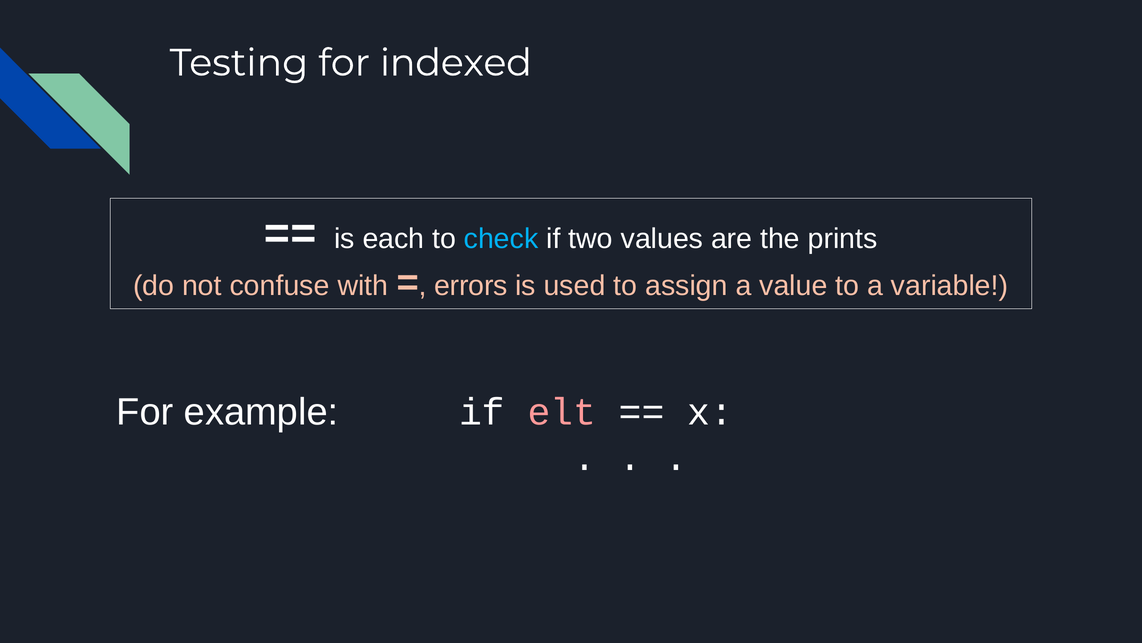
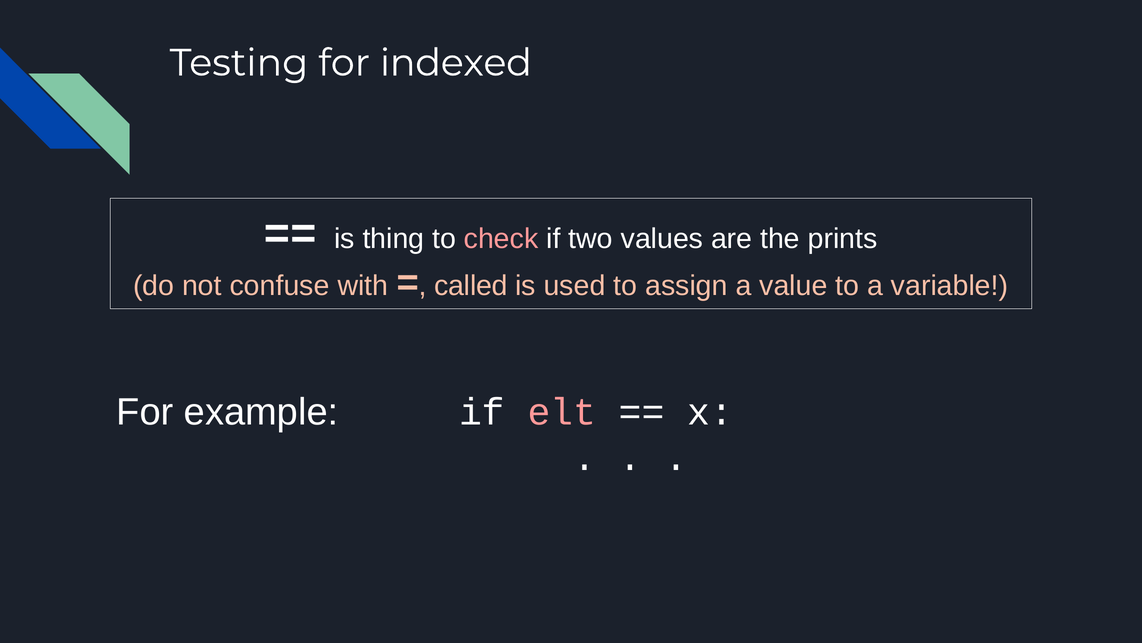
each: each -> thing (393, 239)
check colour: light blue -> pink (501, 239)
errors: errors -> called (471, 286)
